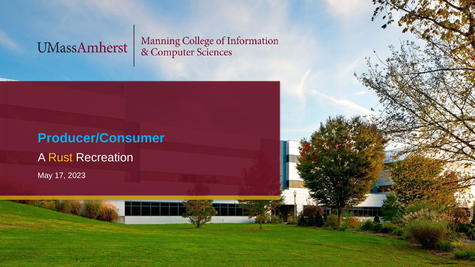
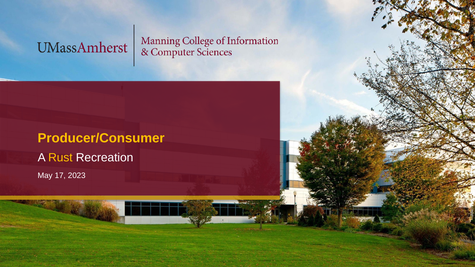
Producer/Consumer colour: light blue -> yellow (101, 138)
